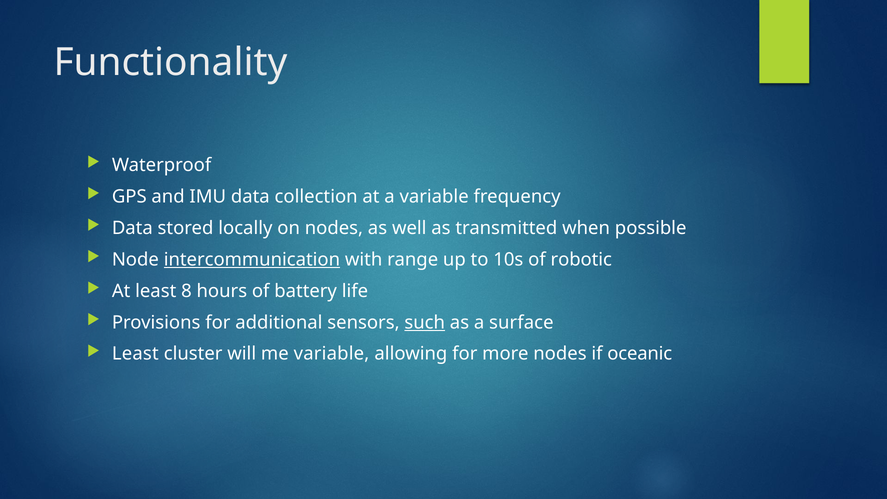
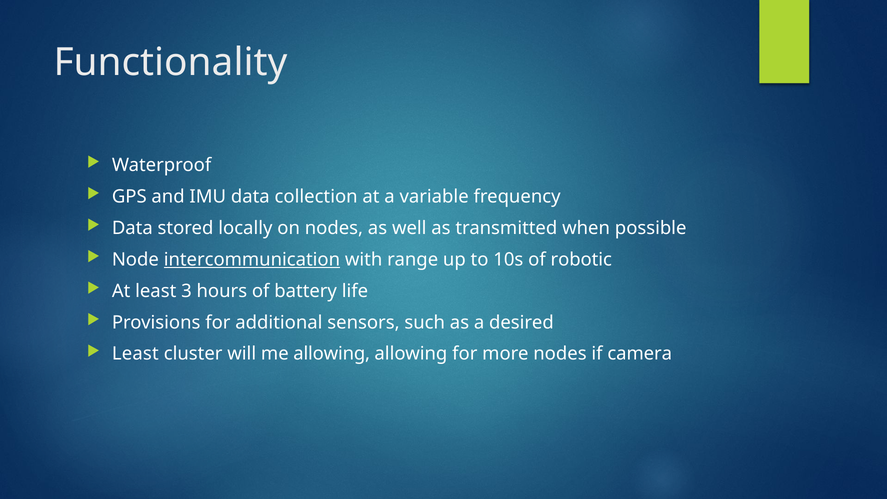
8: 8 -> 3 (186, 291)
such underline: present -> none (425, 322)
surface: surface -> desired (521, 322)
me variable: variable -> allowing (332, 354)
oceanic: oceanic -> camera (640, 354)
